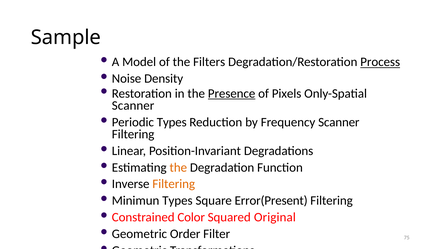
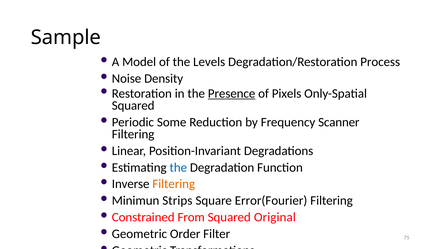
Filters: Filters -> Levels (209, 62)
Process underline: present -> none (380, 62)
Scanner: Scanner -> Squared (133, 106)
Types: Types -> Some (172, 122)
the colour: orange -> blue (178, 168)
Types: Types -> Strips (177, 201)
Error(Present: Error(Present -> Error(Fourier (271, 201)
Color: Color -> From (191, 217)
